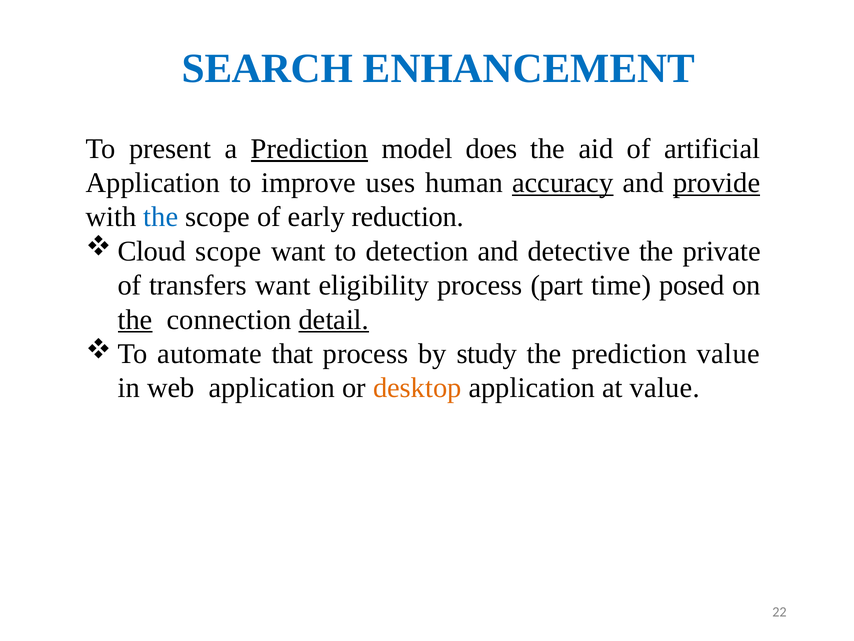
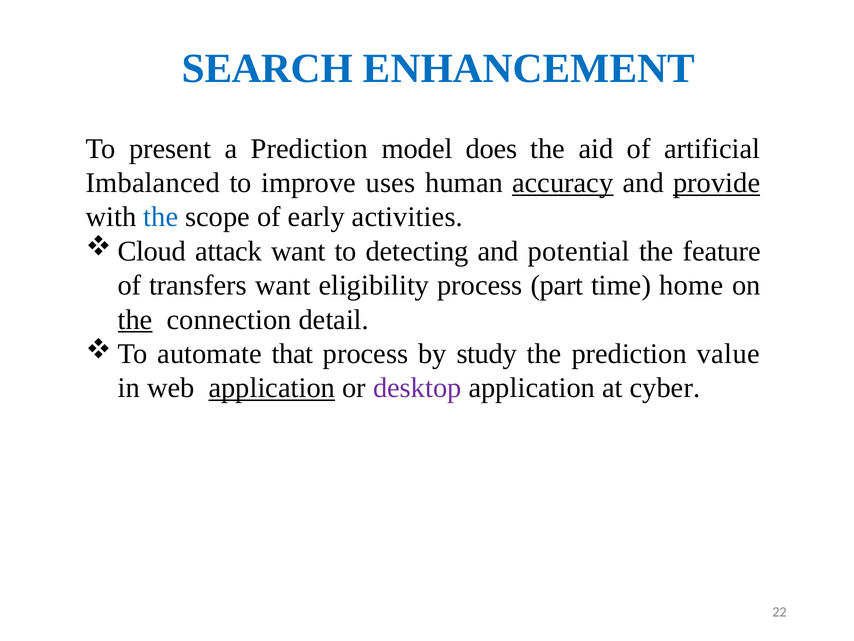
Prediction underline: present -> none (309, 149)
Application: Application -> Imbalanced (153, 183)
reduction: reduction -> activities (407, 217)
scope: scope -> attack (229, 251)
detection: detection -> detecting (417, 251)
detective: detective -> potential (579, 251)
private: private -> feature (722, 251)
posed: posed -> home (691, 285)
detail underline: present -> none (334, 319)
application underline: none -> present (272, 388)
desktop colour: orange -> purple (417, 388)
at value: value -> cyber (665, 388)
